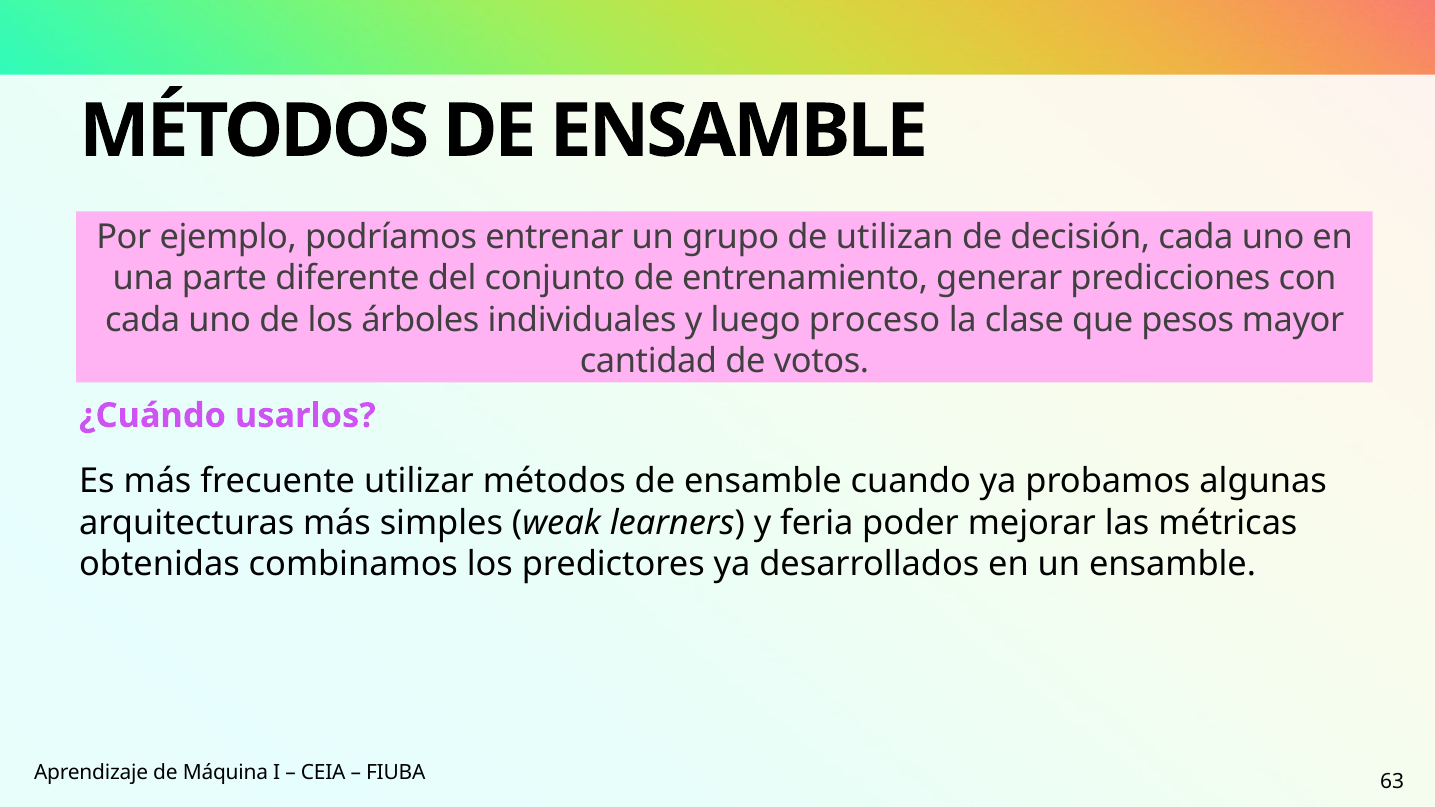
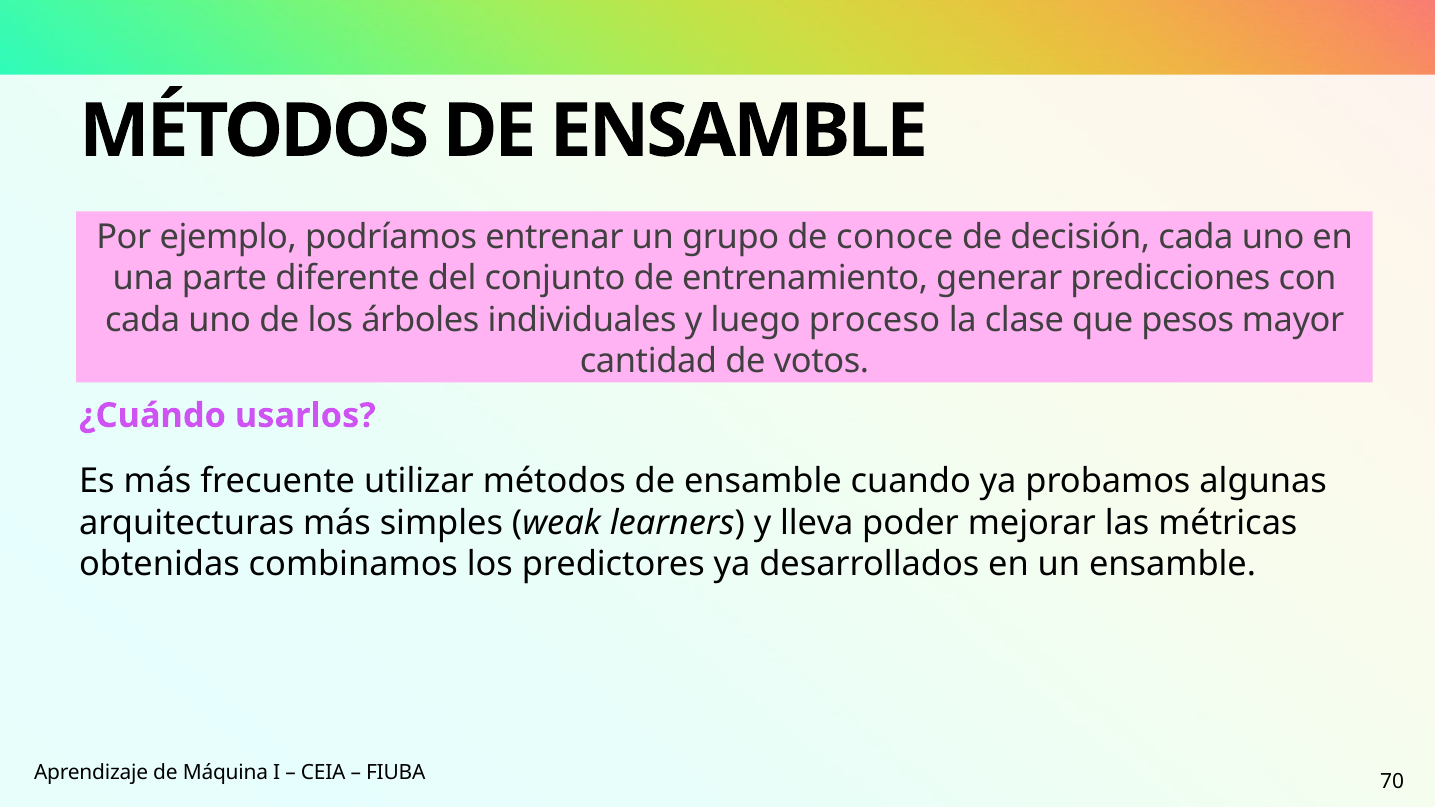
utilizan: utilizan -> conoce (895, 237)
feria: feria -> lleva (817, 523)
63: 63 -> 70 (1392, 782)
